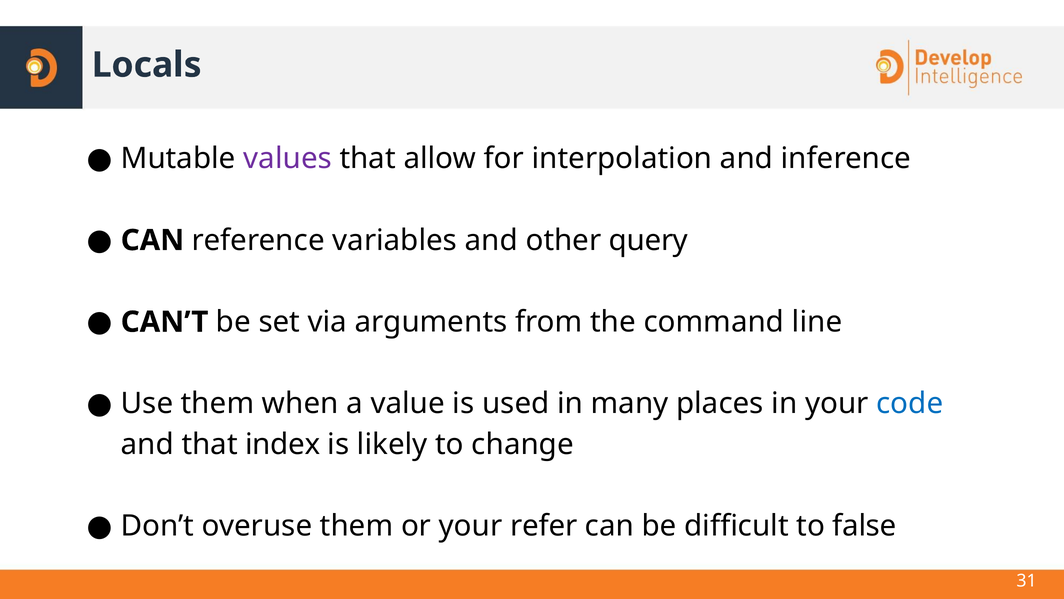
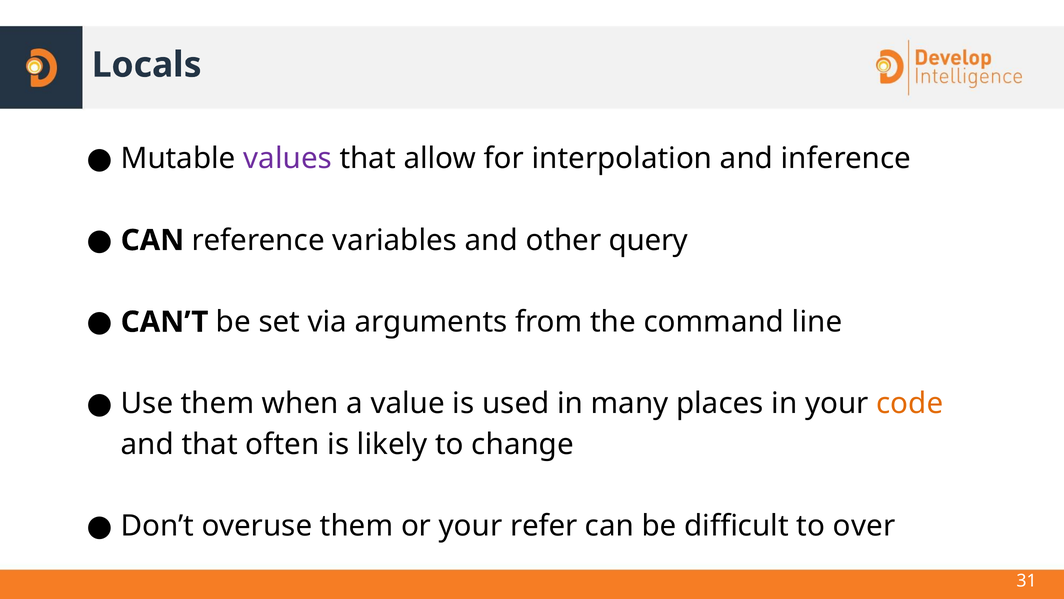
code colour: blue -> orange (910, 403)
index: index -> often (282, 444)
false: false -> over (864, 526)
